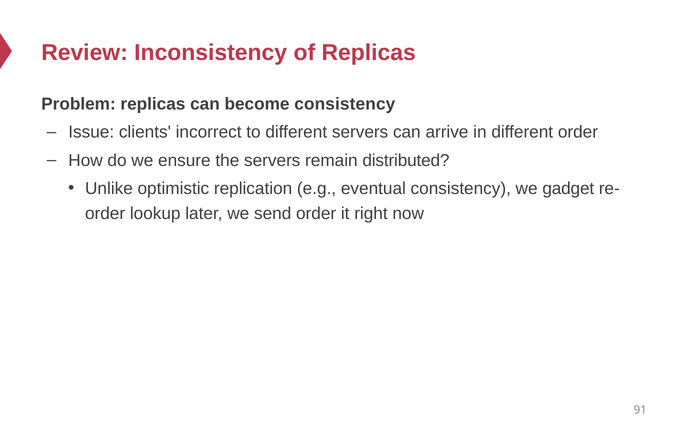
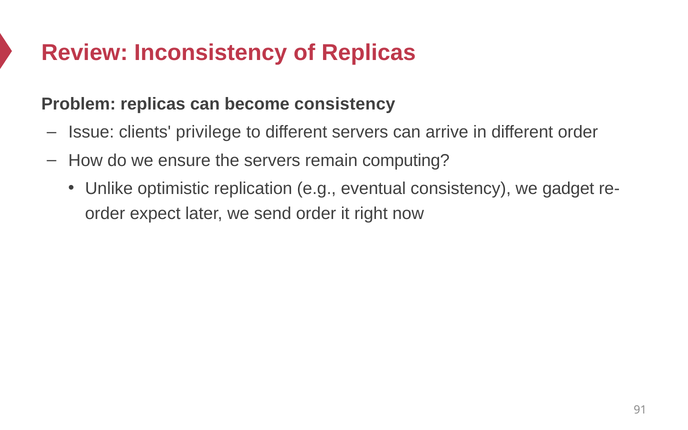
incorrect: incorrect -> privilege (209, 132)
distributed: distributed -> computing (406, 160)
lookup: lookup -> expect (155, 213)
